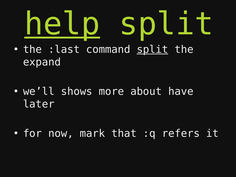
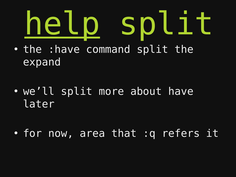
:last: :last -> :have (64, 50)
split underline: present -> none (152, 50)
we’ll shows: shows -> split (77, 91)
mark: mark -> area (92, 133)
